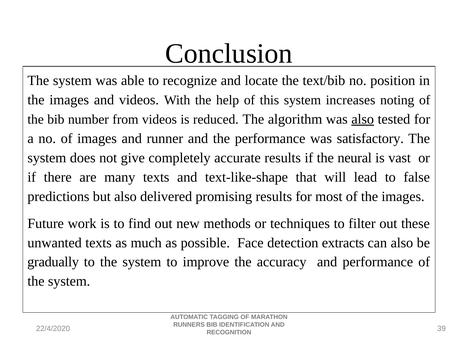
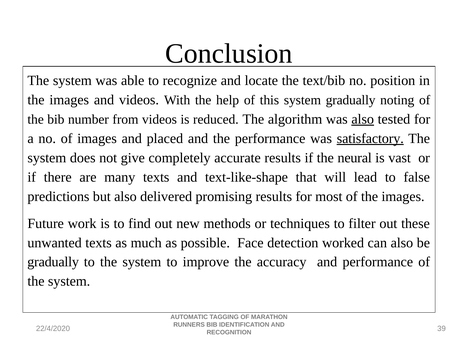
system increases: increases -> gradually (351, 100)
runner: runner -> placed (165, 138)
satisfactory underline: none -> present (370, 138)
extracts: extracts -> worked (343, 242)
